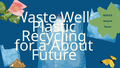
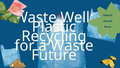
About: About -> Waste (72, 45)
